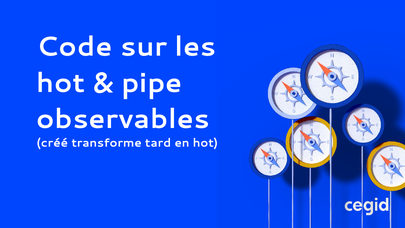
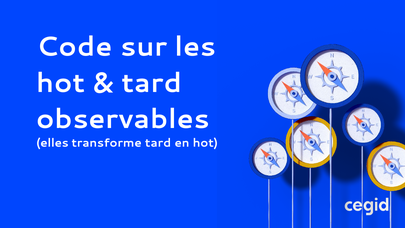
pipe: pipe -> tard (152, 83)
créé: créé -> elles (52, 143)
